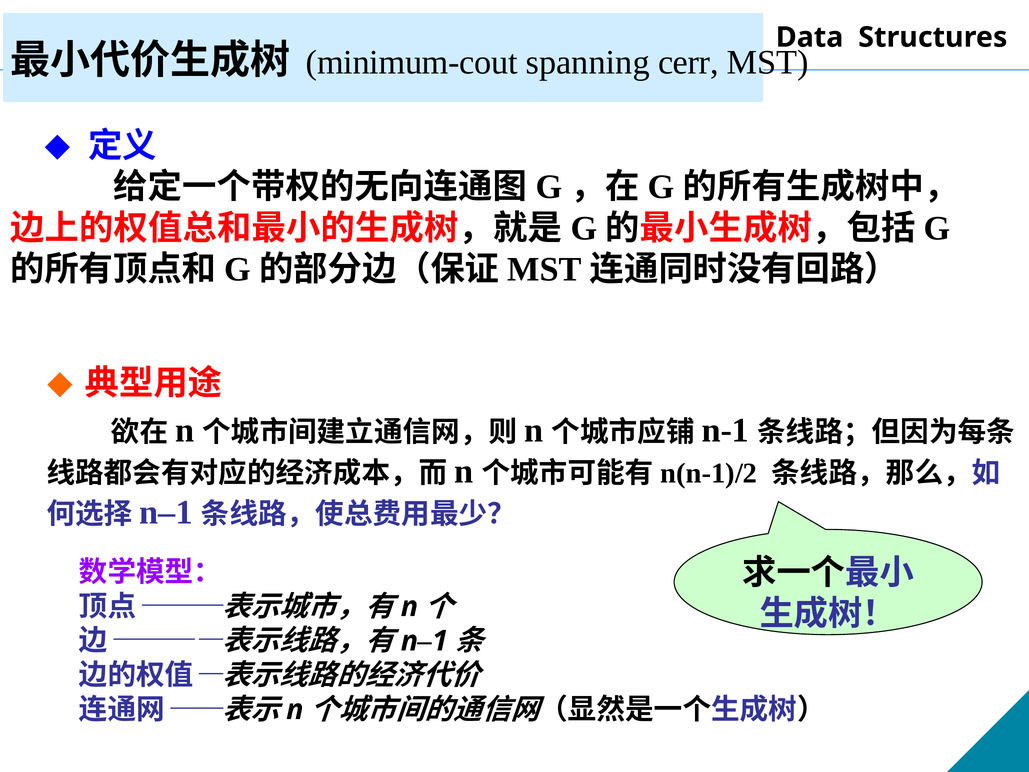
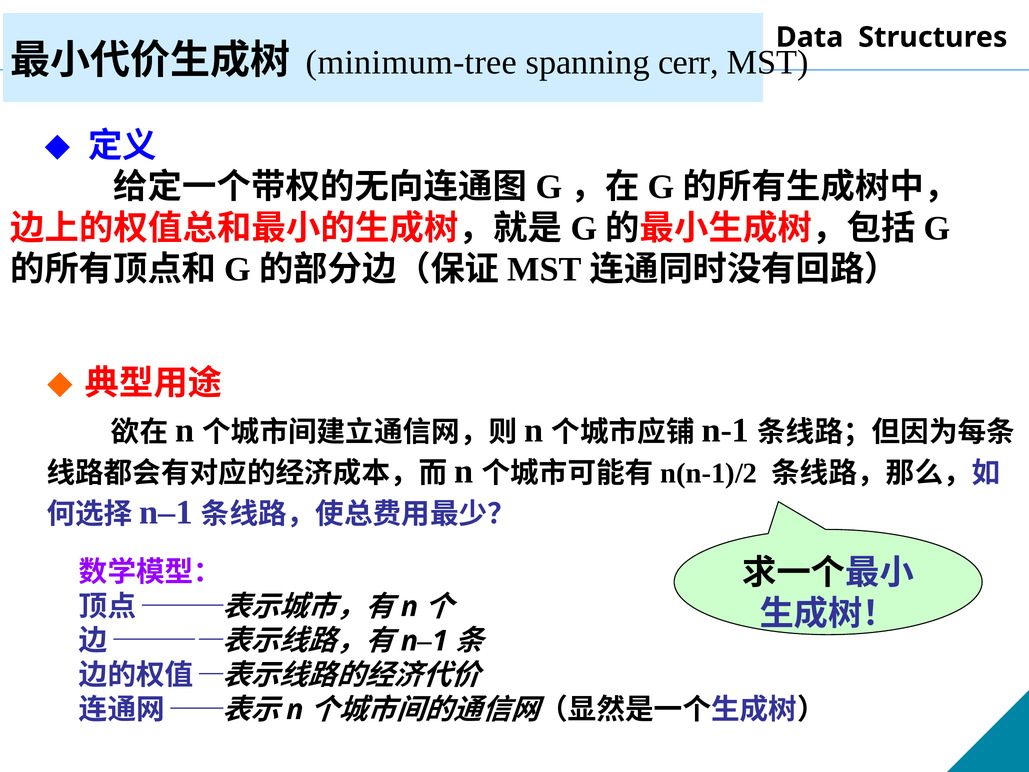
minimum-cout: minimum-cout -> minimum-tree (411, 62)
